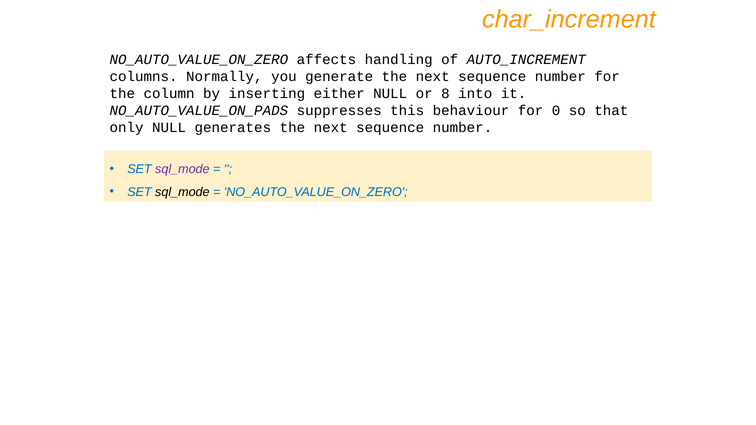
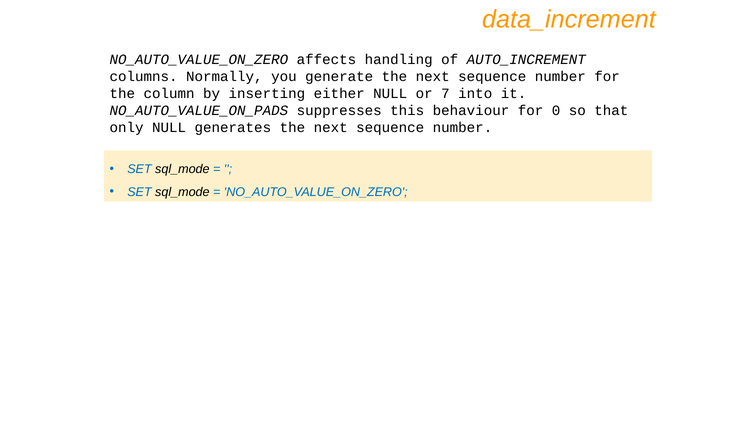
char_increment: char_increment -> data_increment (569, 20)
8: 8 -> 7 (445, 94)
sql_mode colour: purple -> black (182, 169)
